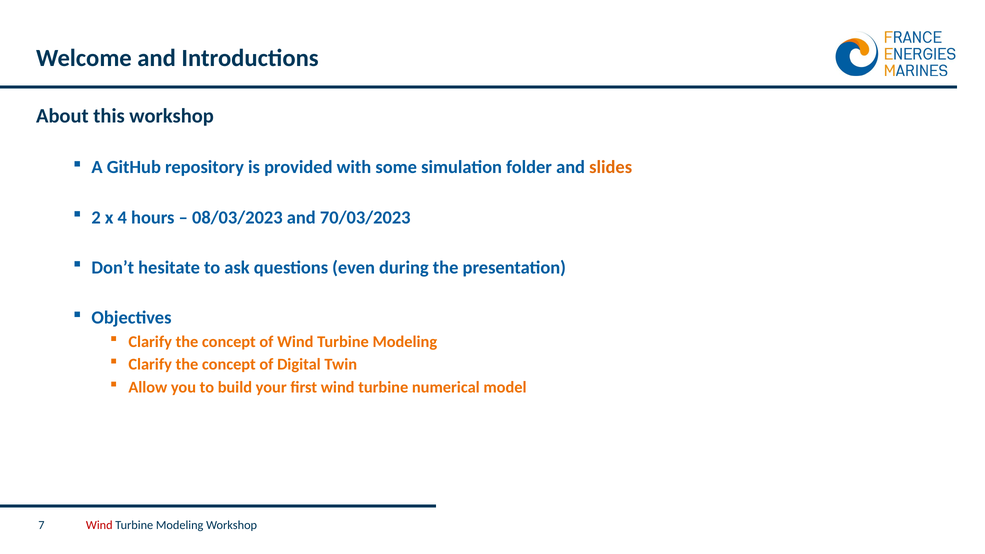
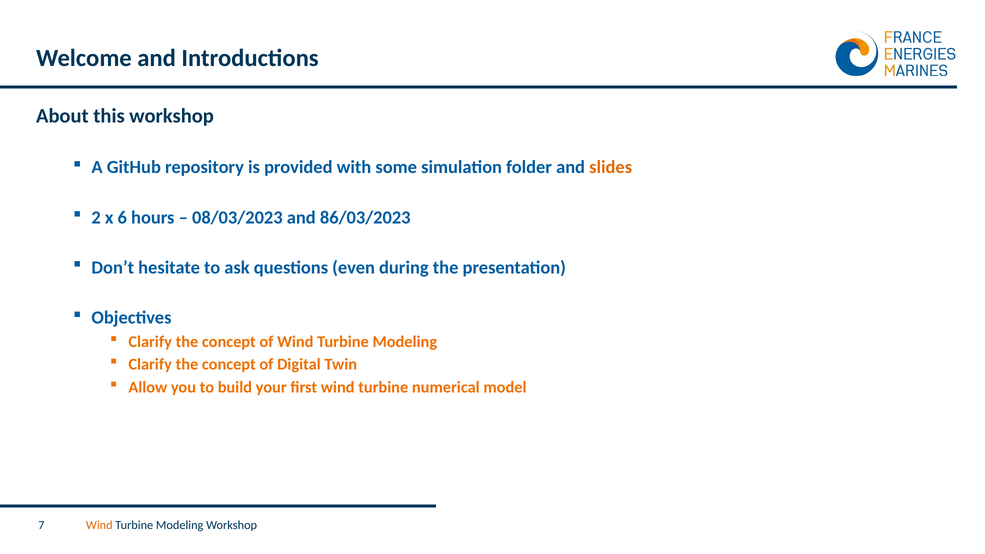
4: 4 -> 6 (122, 218)
70/03/2023: 70/03/2023 -> 86/03/2023 (365, 218)
Wind colour: red -> orange (99, 525)
